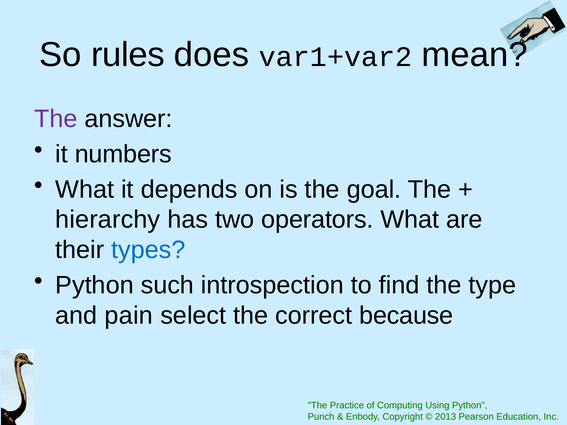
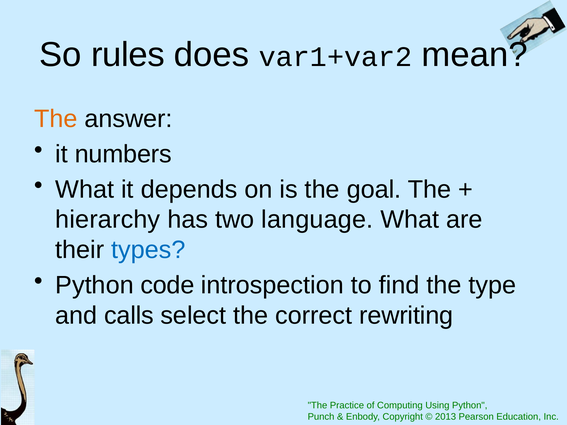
The colour: purple -> orange (56, 119)
operators: operators -> language (317, 220)
such: such -> code (167, 285)
pain: pain -> calls (129, 316)
because: because -> rewriting (406, 316)
